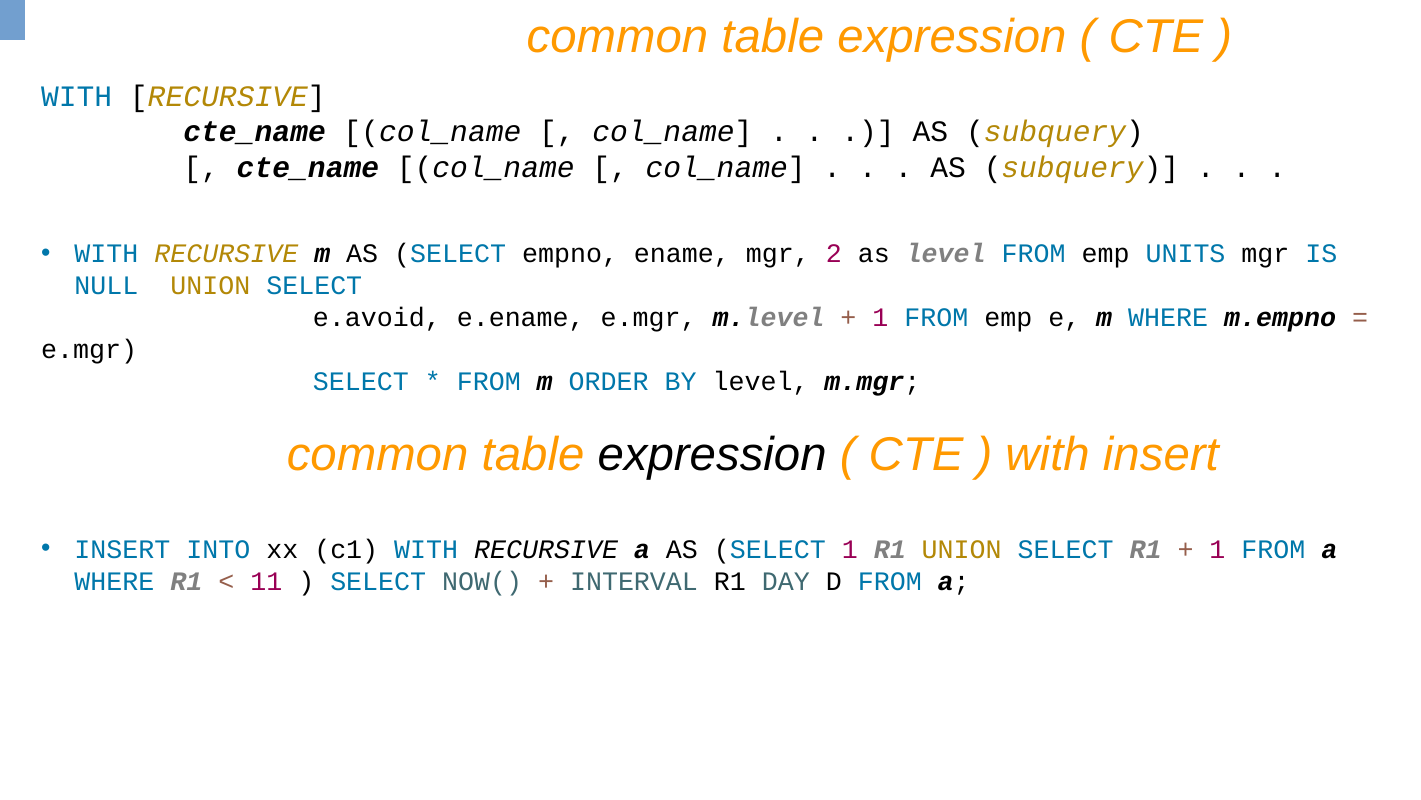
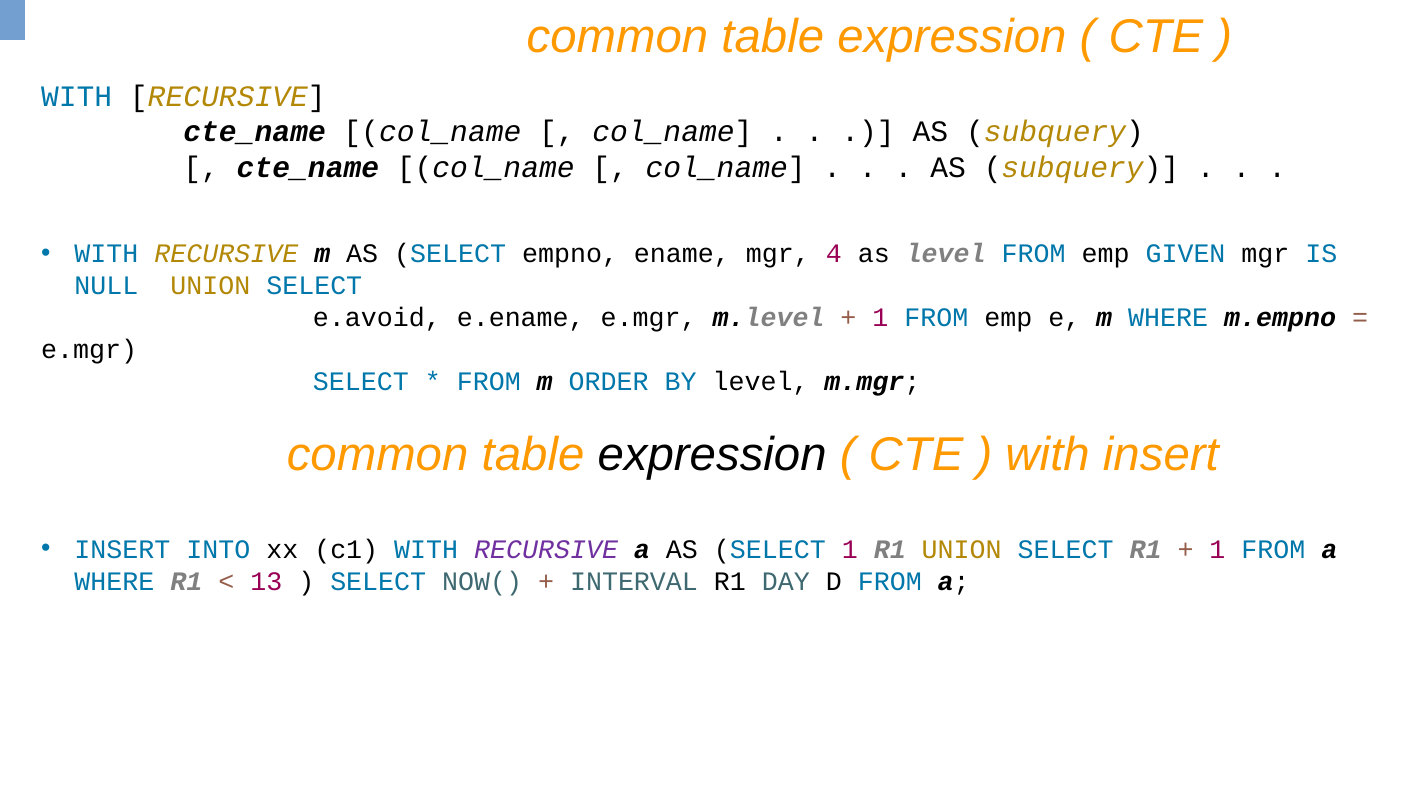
2: 2 -> 4 (834, 254)
UNITS: UNITS -> GIVEN (1186, 254)
RECURSIVE colour: black -> purple (546, 549)
11: 11 -> 13 (266, 581)
